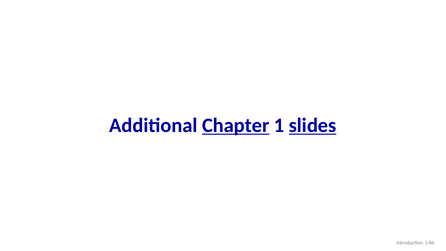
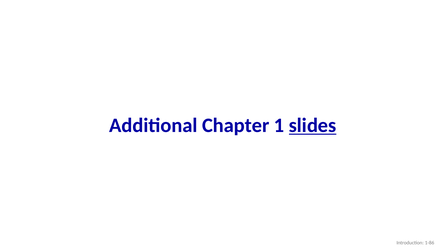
Chapter underline: present -> none (236, 125)
